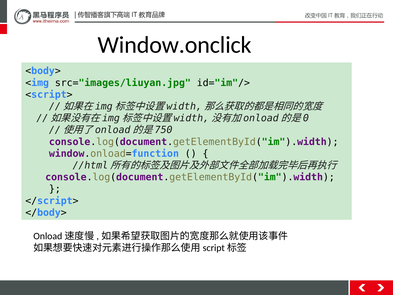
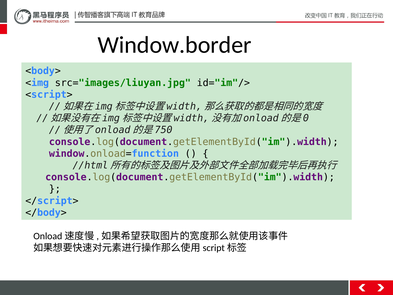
Window.onclick: Window.onclick -> Window.border (175, 45)
